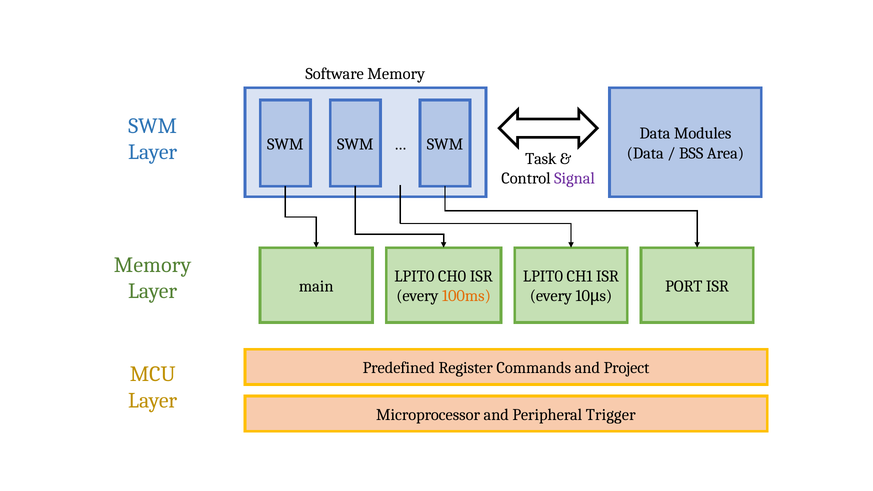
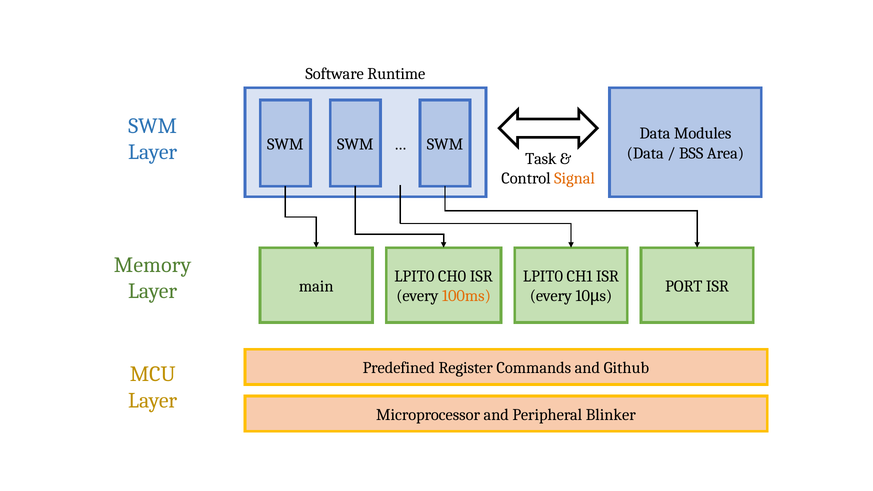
Software Memory: Memory -> Runtime (396, 74)
Signal colour: purple -> orange (575, 178)
Project: Project -> Github (626, 368)
Trigger: Trigger -> Blinker (611, 415)
